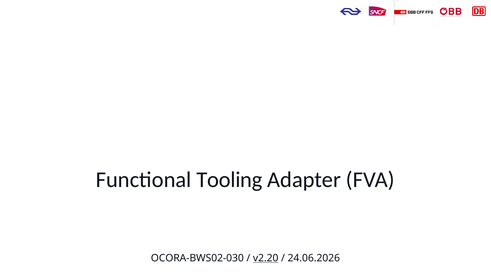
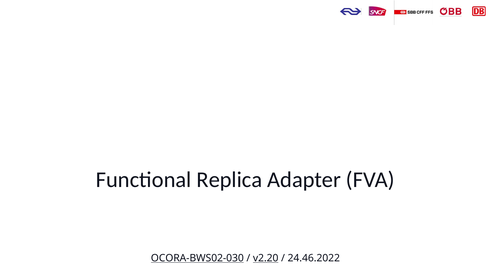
Tooling: Tooling -> Replica (229, 180)
OCORA-BWS02-030 underline: none -> present (197, 258)
24.06.2026: 24.06.2026 -> 24.46.2022 (314, 258)
